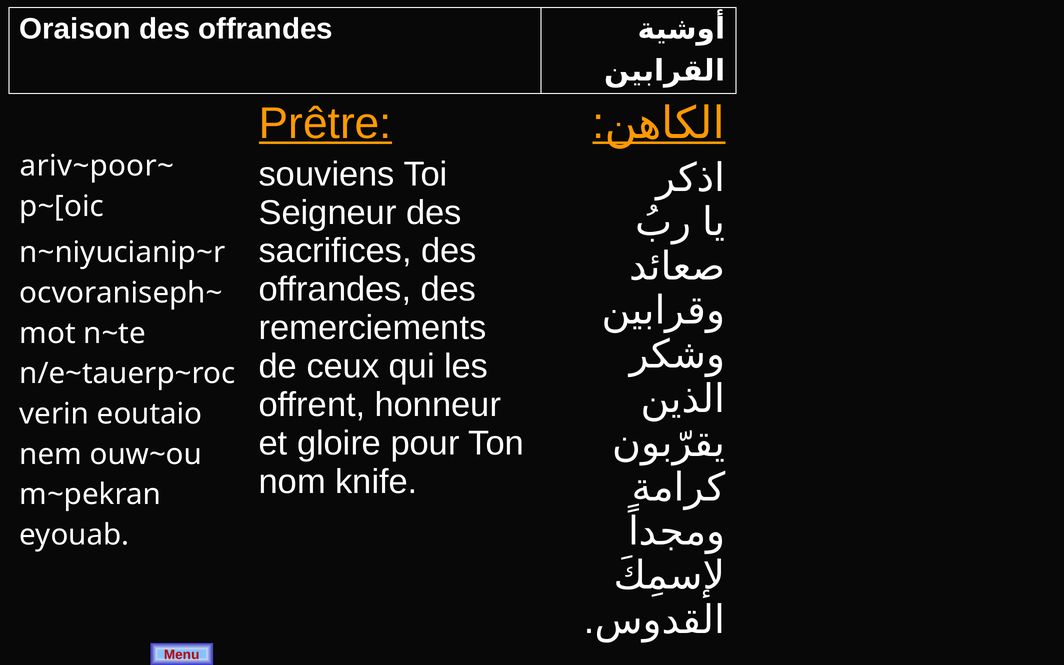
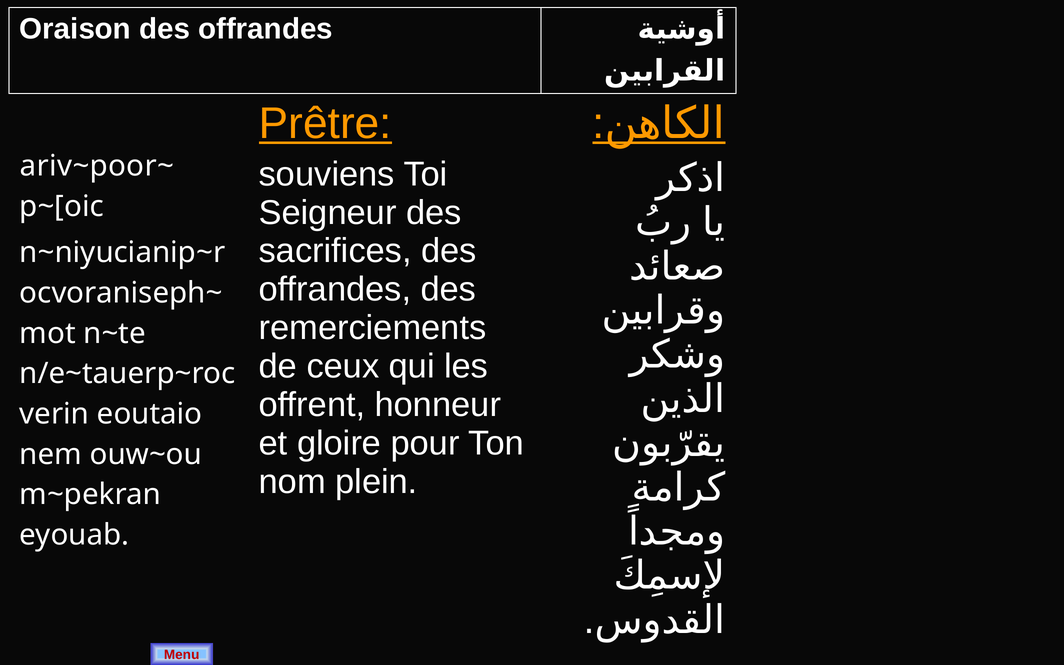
knife: knife -> plein (376, 482)
